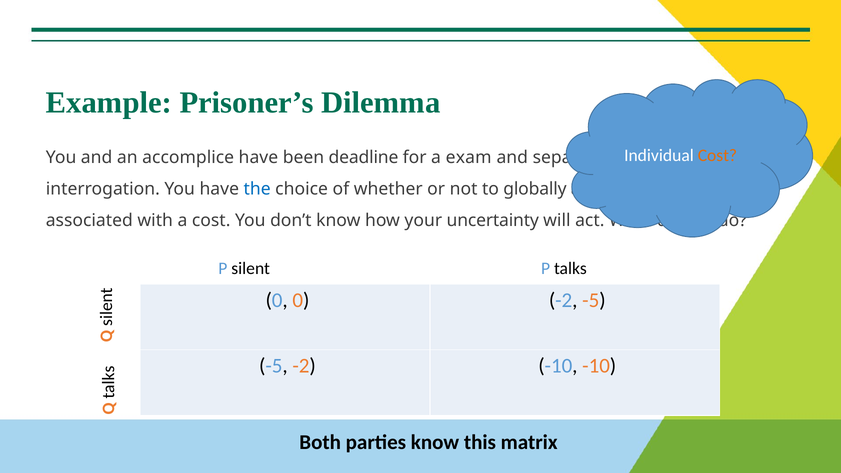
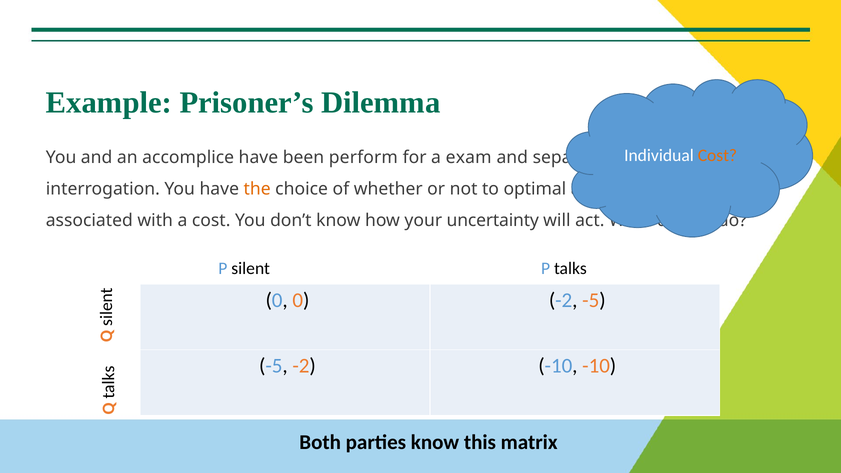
deadline: deadline -> perform (363, 158)
the colour: blue -> orange (257, 189)
globally: globally -> optimal (535, 189)
